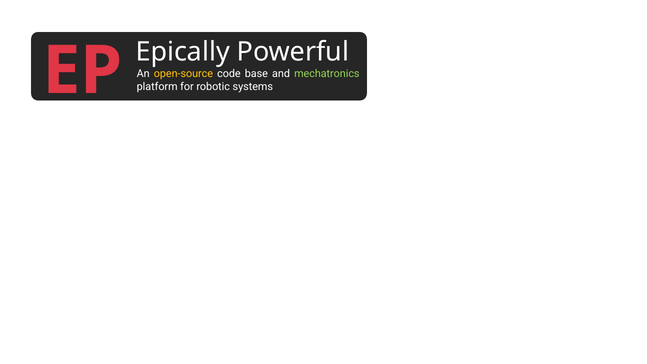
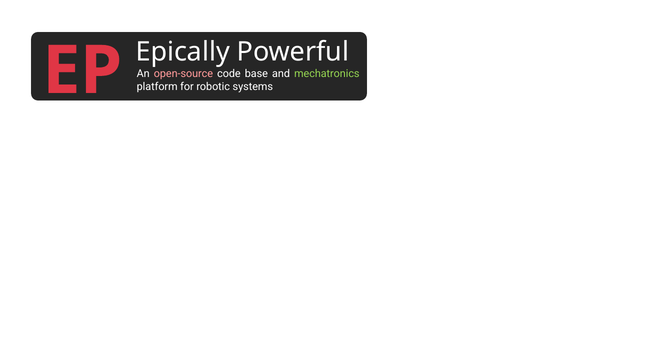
open-source colour: yellow -> pink (183, 74)
